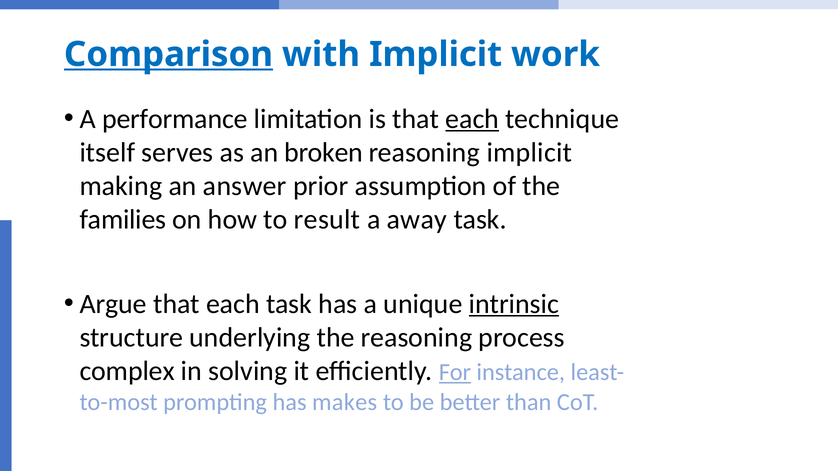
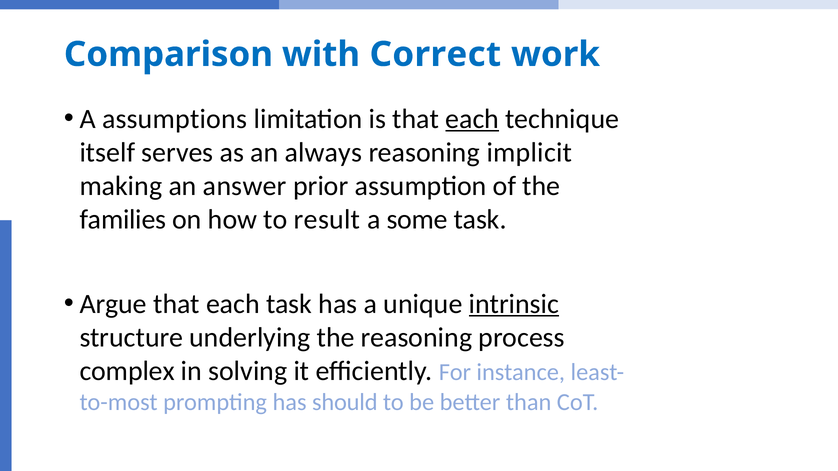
Comparison underline: present -> none (168, 54)
with Implicit: Implicit -> Correct (435, 54)
performance: performance -> assumptions (175, 119)
broken: broken -> always (323, 152)
away: away -> some (417, 220)
For underline: present -> none (455, 372)
makes: makes -> should (345, 402)
